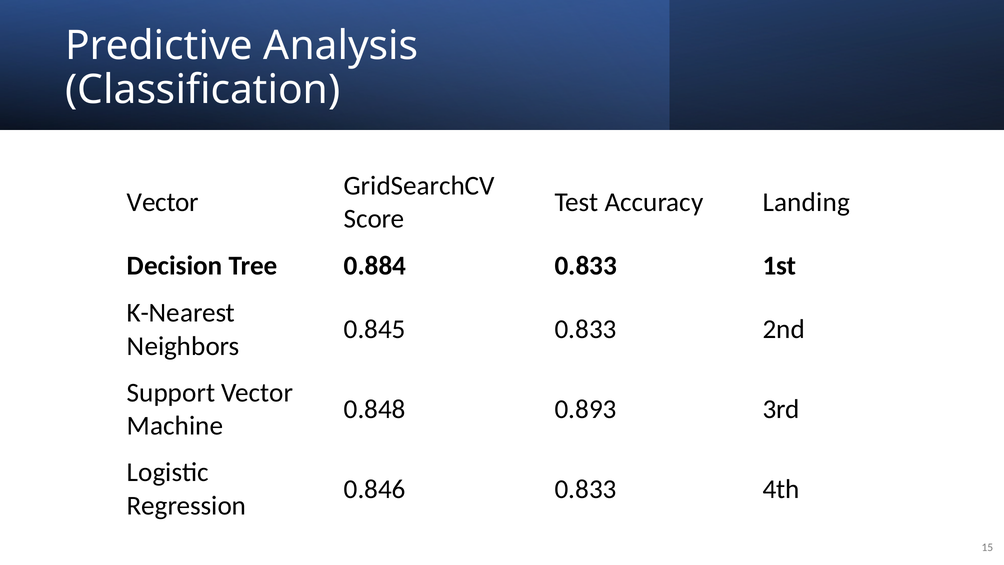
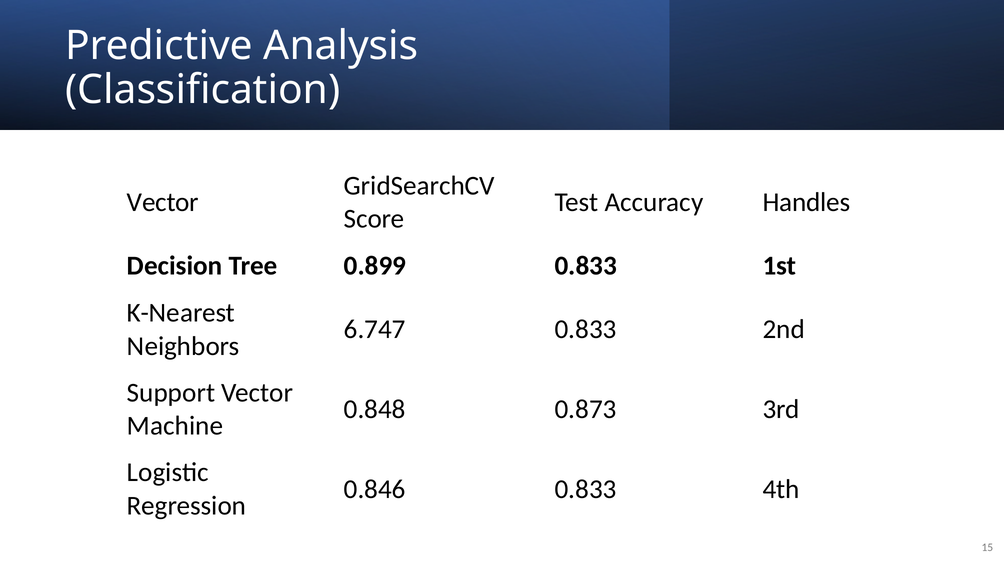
Landing: Landing -> Handles (807, 202)
0.884: 0.884 -> 0.899 (375, 266)
0.845: 0.845 -> 6.747 (375, 329)
0.893: 0.893 -> 0.873 (586, 409)
